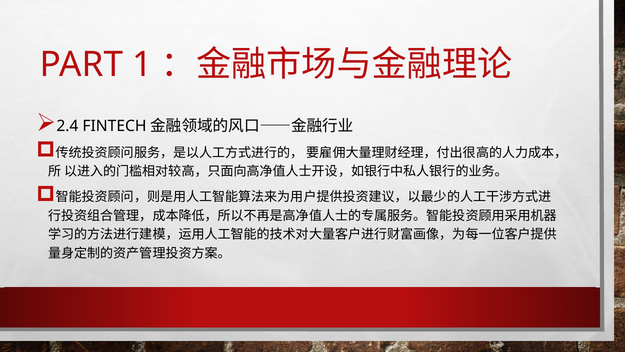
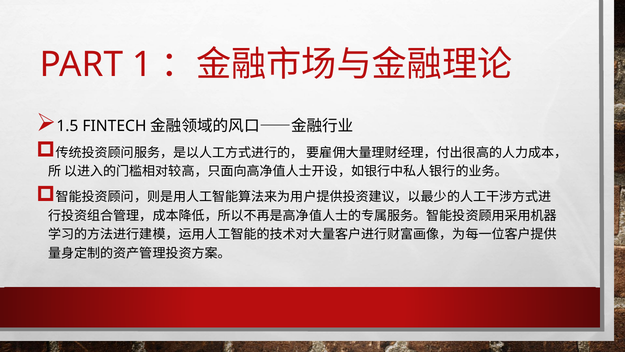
2.4: 2.4 -> 1.5 (67, 126)
